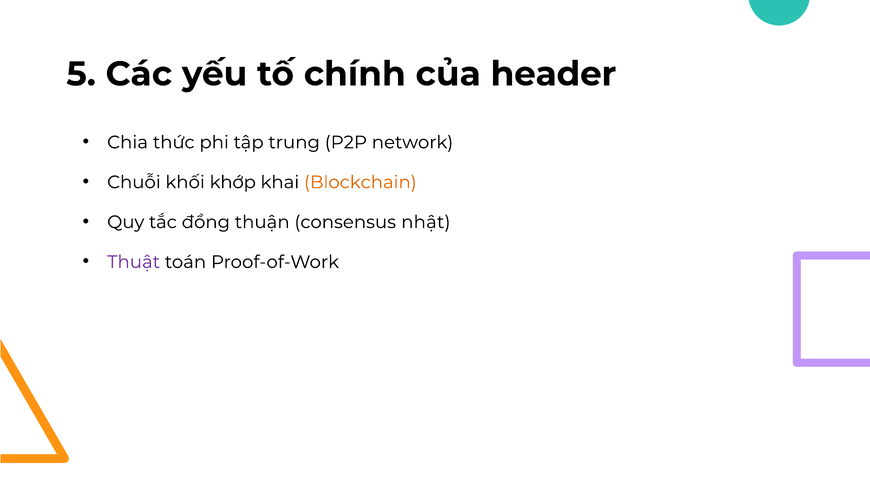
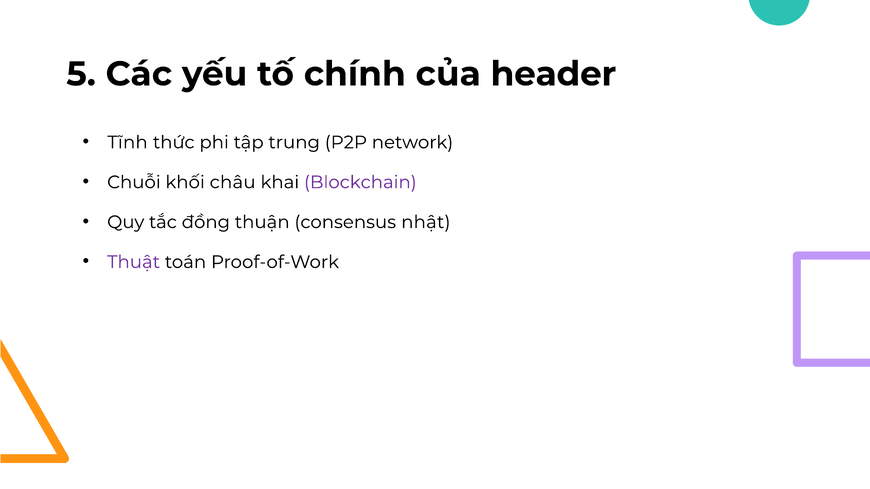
Chia: Chia -> Tĩnh (127, 142)
khớp: khớp -> châu (233, 182)
Blockchain colour: orange -> purple (360, 182)
